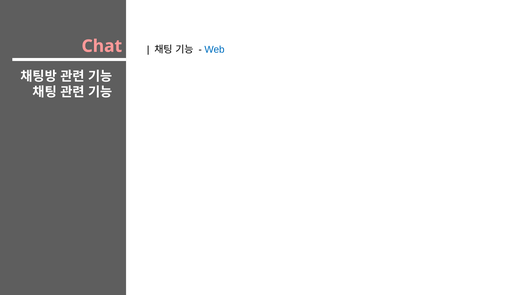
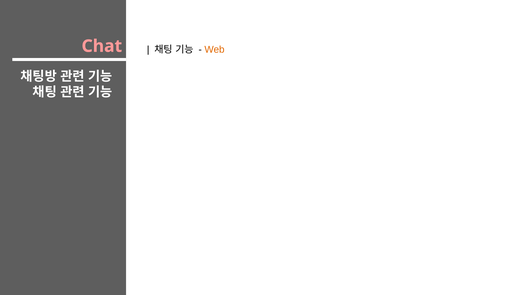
Web colour: blue -> orange (214, 50)
